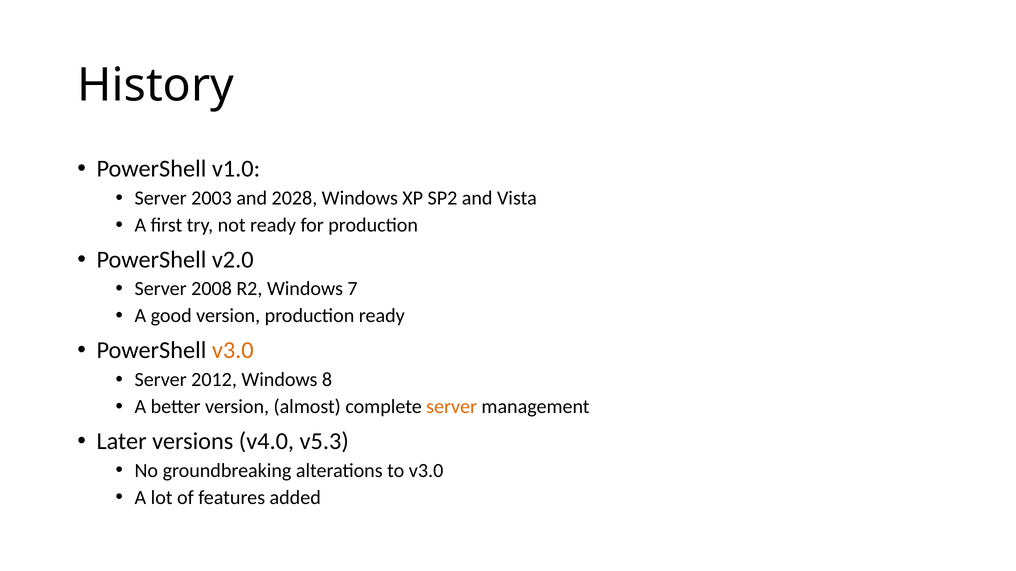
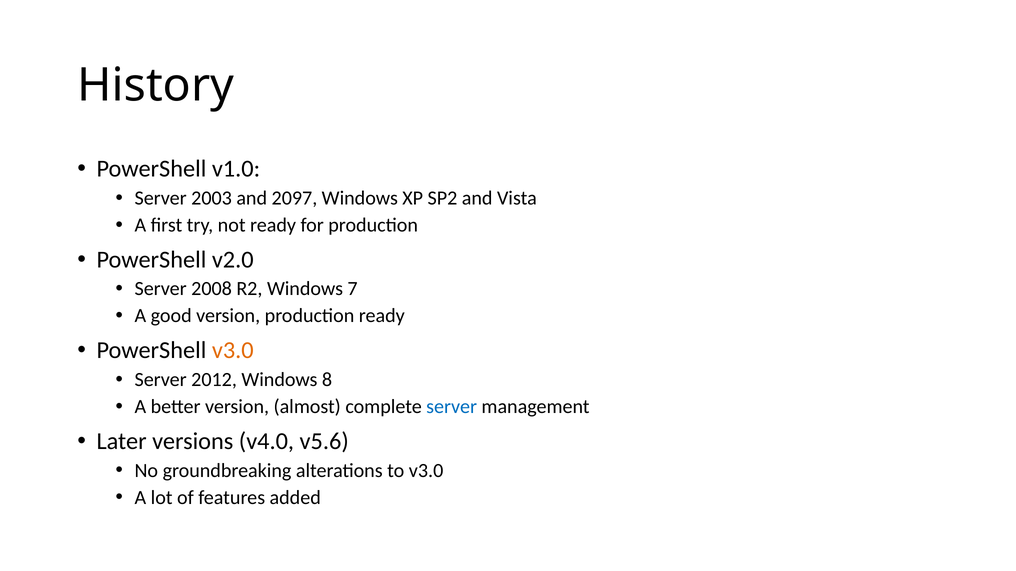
2028: 2028 -> 2097 (294, 198)
server colour: orange -> blue (452, 407)
v5.3: v5.3 -> v5.6 (324, 442)
